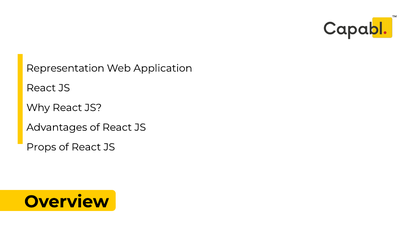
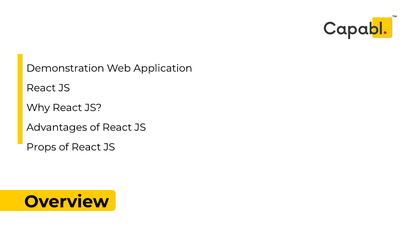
Representation: Representation -> Demonstration (65, 68)
